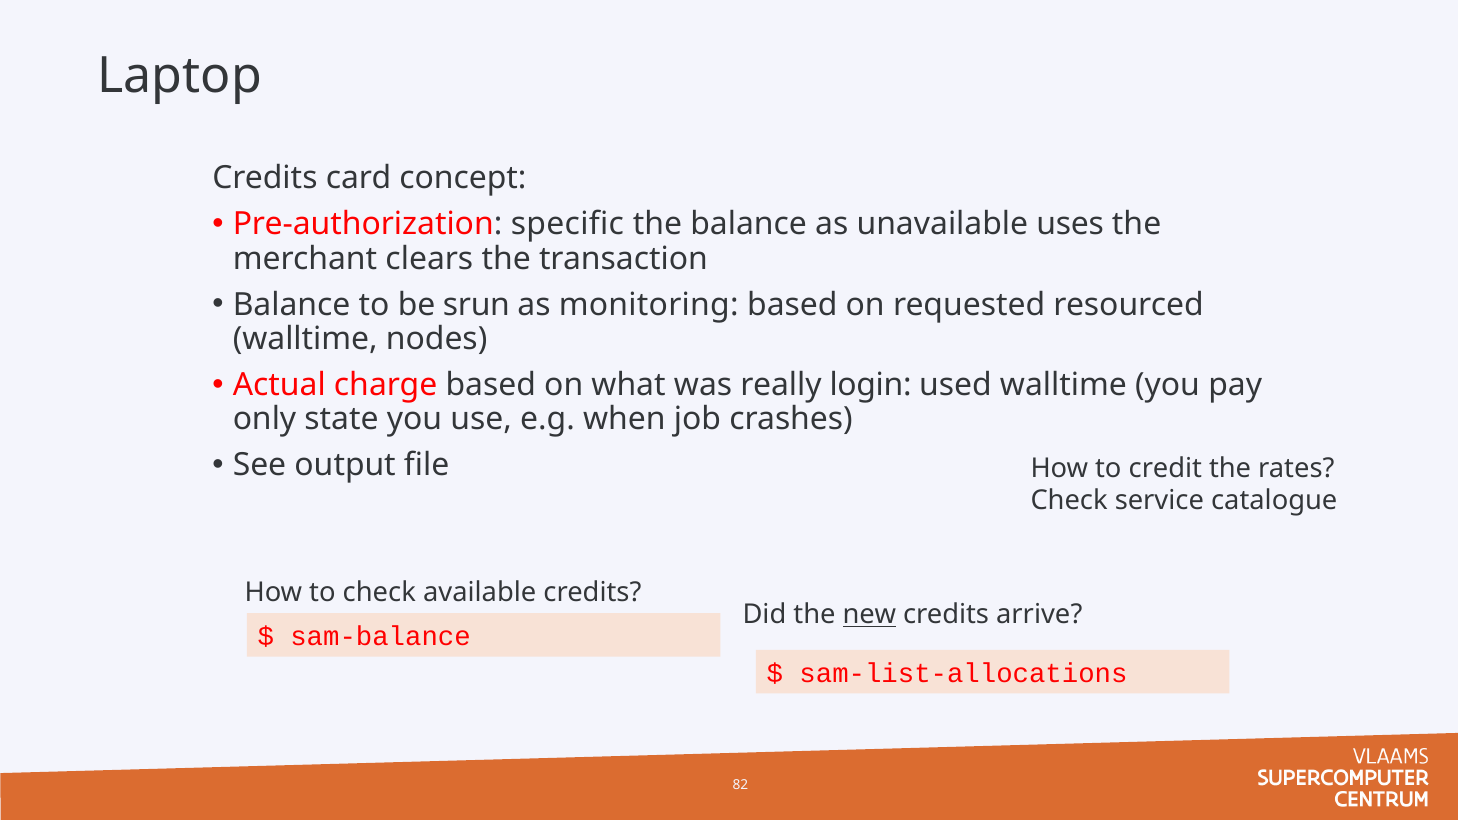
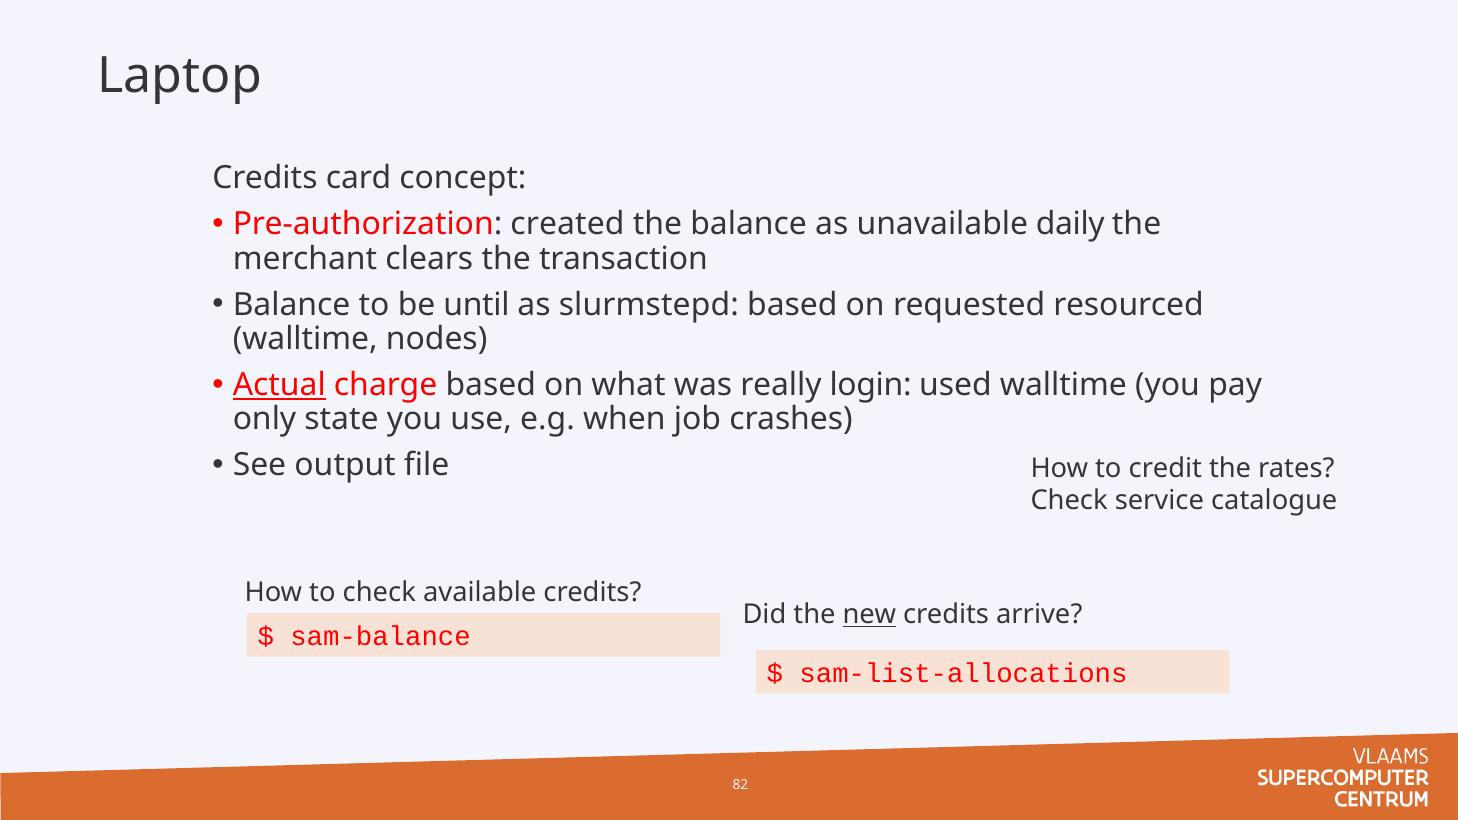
specific: specific -> created (568, 224)
uses: uses -> daily (1070, 224)
srun: srun -> until (476, 305)
monitoring: monitoring -> slurmstepd (649, 305)
Actual underline: none -> present (279, 385)
